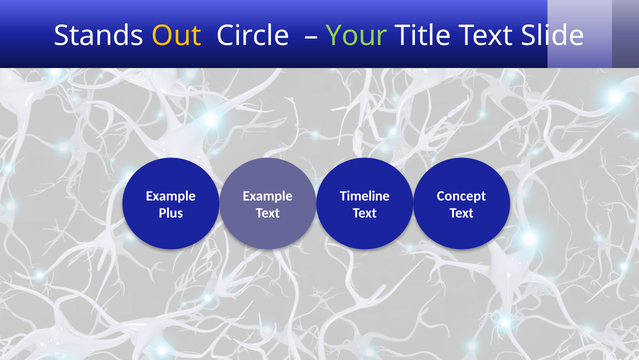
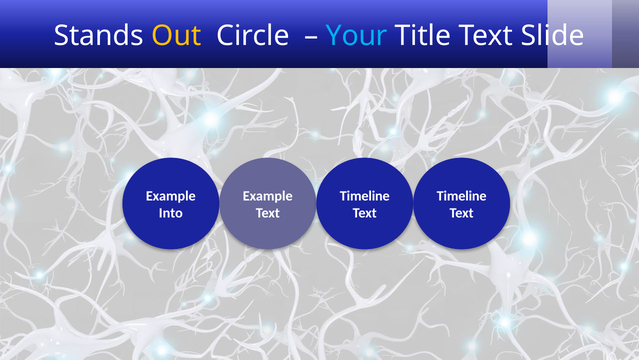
Your colour: light green -> light blue (357, 36)
Concept: Concept -> Timeline (462, 196)
Plus: Plus -> Into (171, 213)
